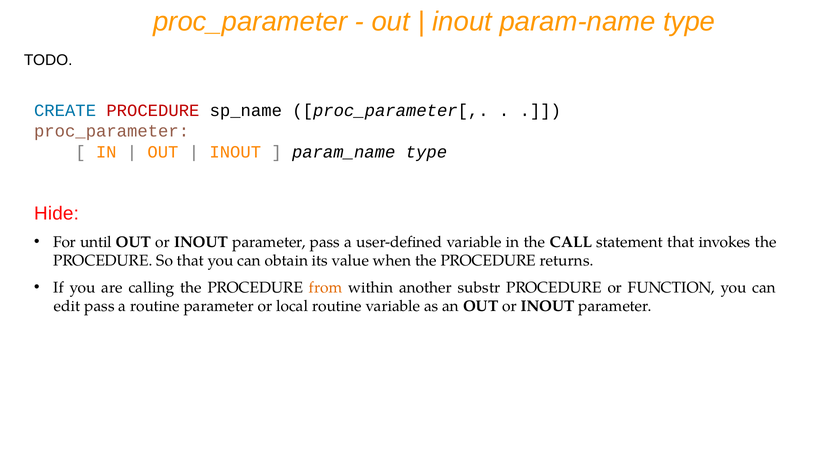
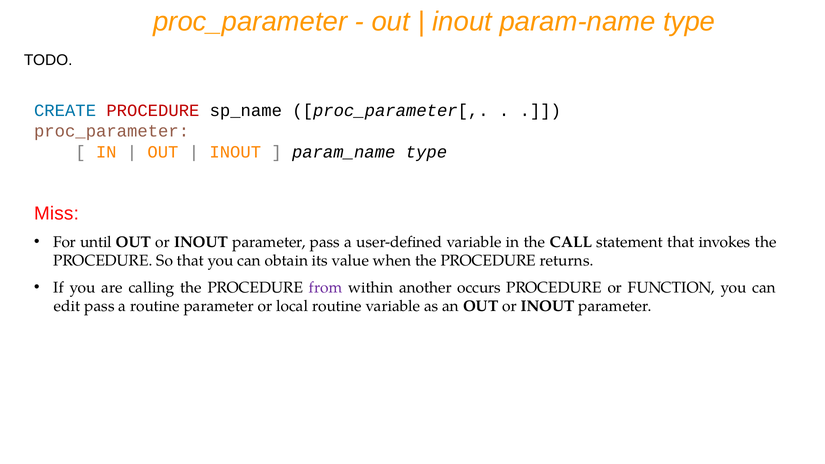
Hide: Hide -> Miss (56, 214)
from colour: orange -> purple (326, 288)
substr: substr -> occurs (479, 288)
